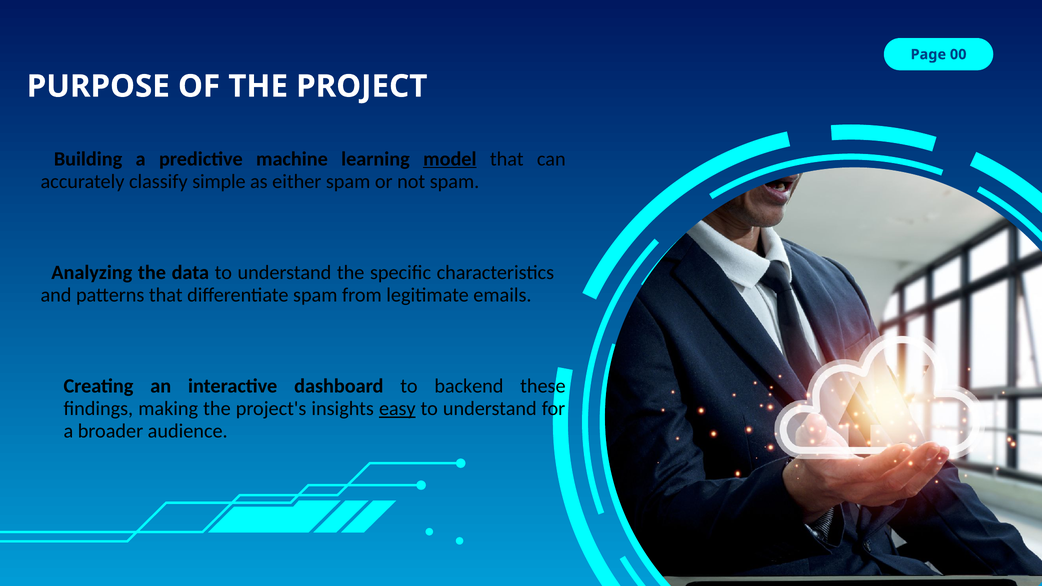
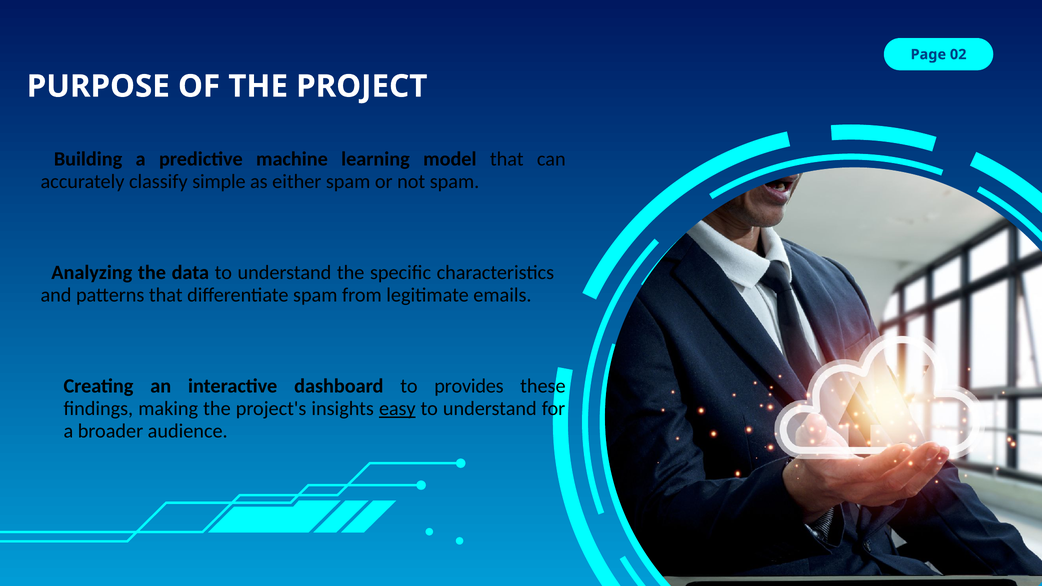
00: 00 -> 02 (958, 54)
model underline: present -> none (450, 159)
backend: backend -> provides (469, 386)
